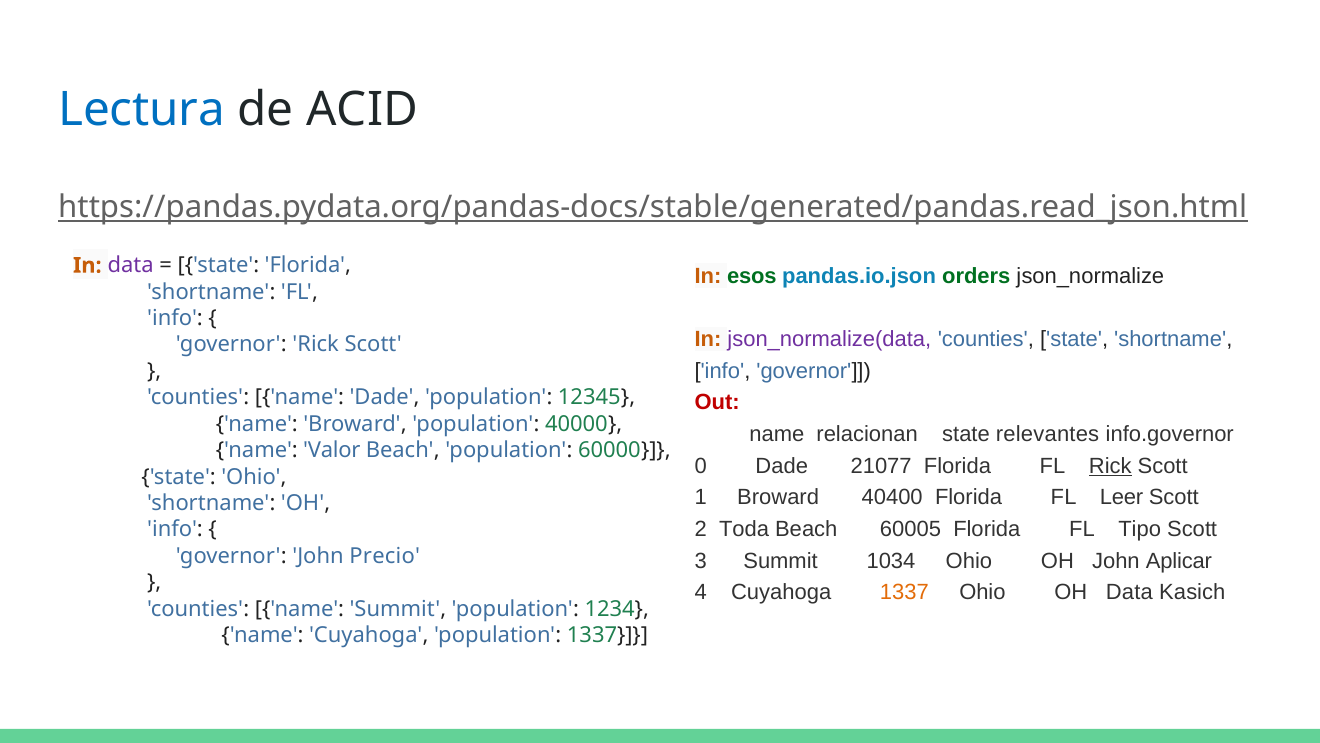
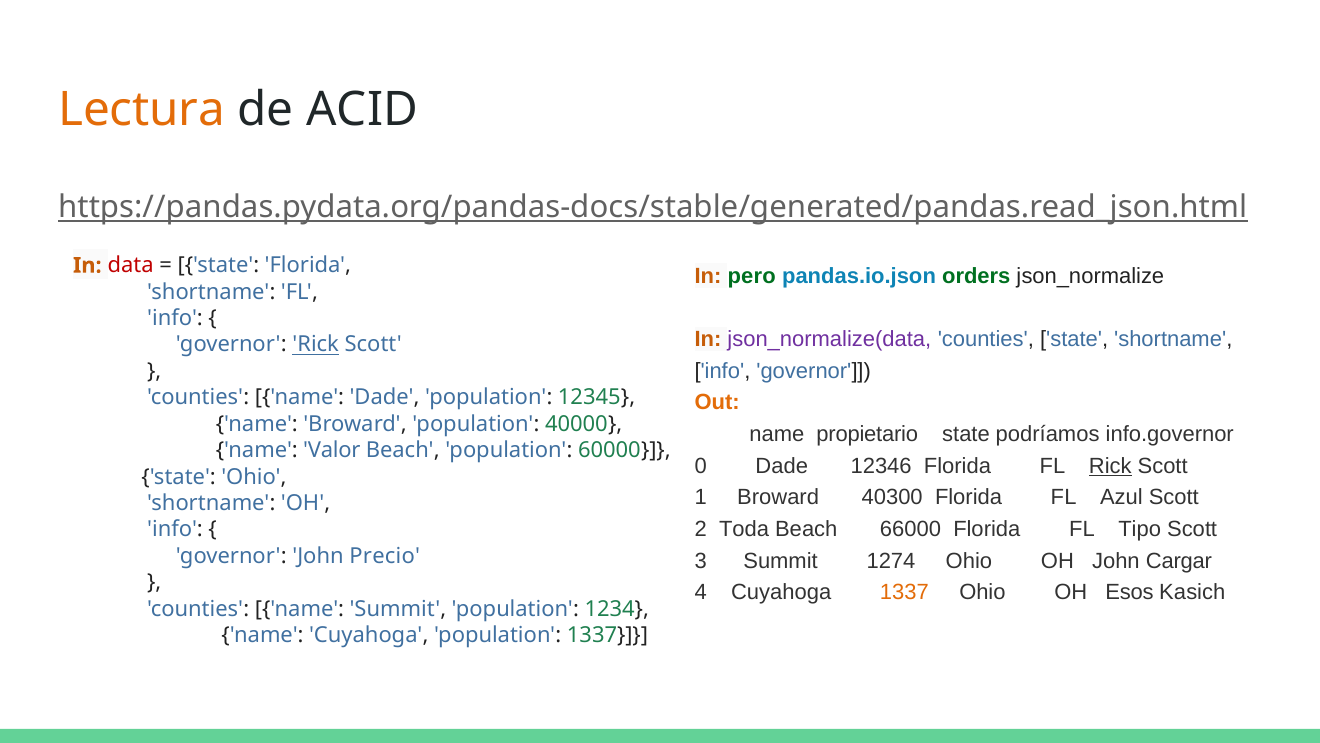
Lectura colour: blue -> orange (142, 109)
data colour: purple -> red (131, 265)
esos: esos -> pero (752, 276)
Rick underline: none -> present (316, 345)
Out colour: red -> orange (717, 402)
relacionan: relacionan -> propietario (867, 434)
relevantes: relevantes -> podríamos (1048, 434)
21077: 21077 -> 12346 (881, 466)
40400: 40400 -> 40300 (892, 497)
Leer: Leer -> Azul (1121, 497)
60005: 60005 -> 66000 (911, 529)
1034: 1034 -> 1274 (891, 561)
Aplicar: Aplicar -> Cargar (1179, 561)
OH Data: Data -> Esos (1130, 592)
